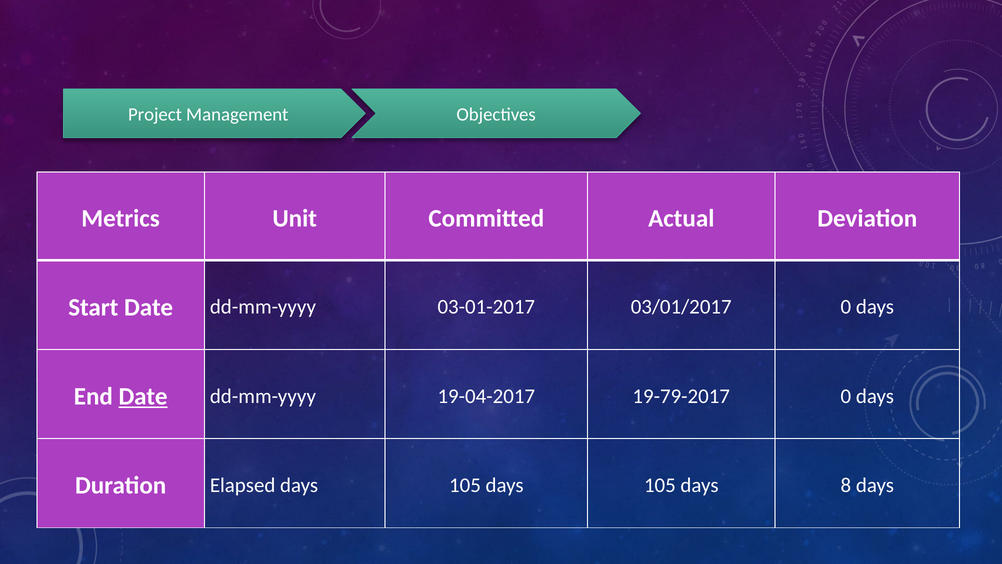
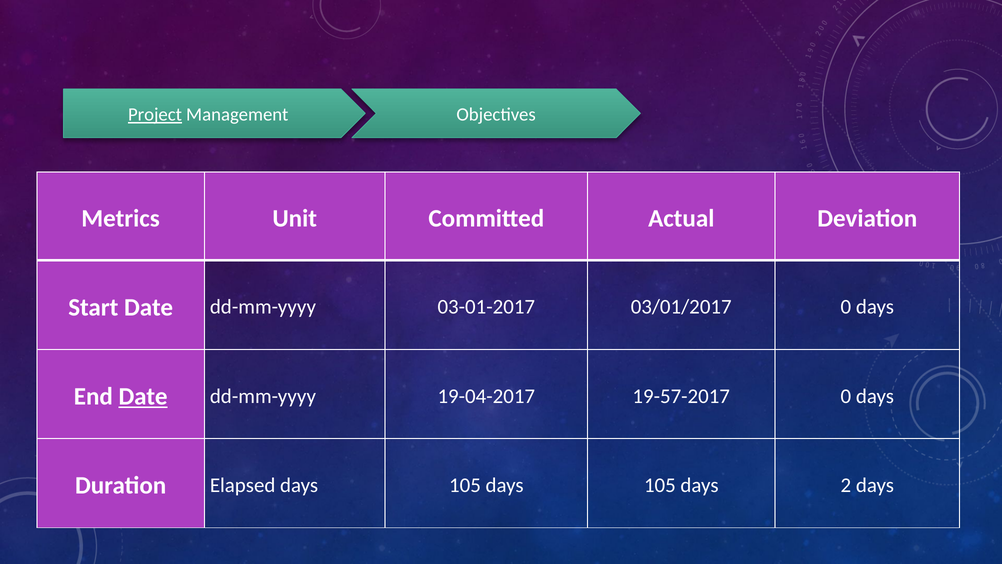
Project underline: none -> present (155, 115)
19-79-2017: 19-79-2017 -> 19-57-2017 (681, 396)
8: 8 -> 2 (846, 485)
